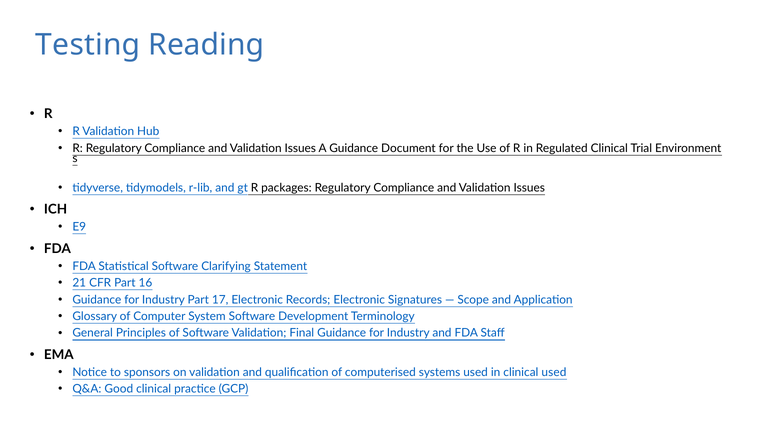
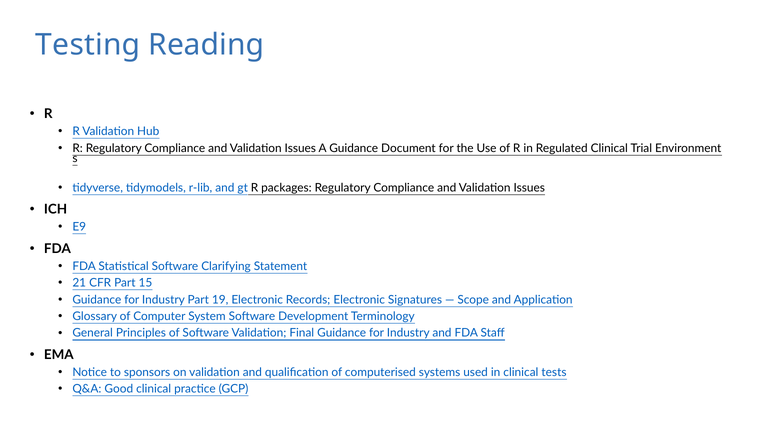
16: 16 -> 15 (145, 283)
17: 17 -> 19 (220, 300)
clinical used: used -> tests (554, 373)
